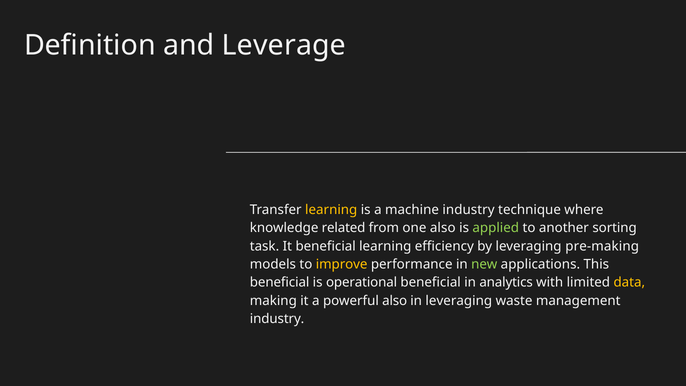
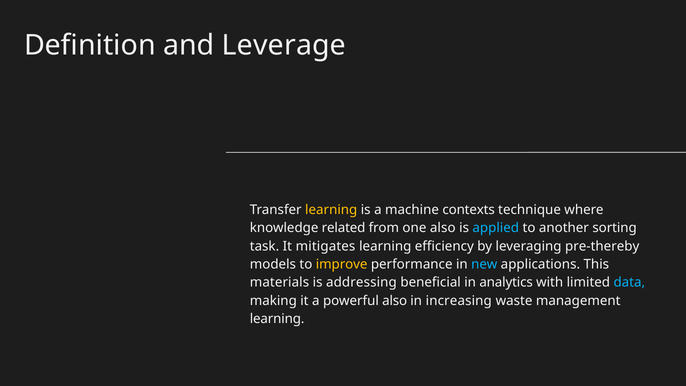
machine industry: industry -> contexts (469, 210)
applied colour: light green -> light blue (496, 228)
It beneficial: beneficial -> mitigates (326, 246)
pre-making: pre-making -> pre-thereby (602, 246)
new colour: light green -> light blue (484, 264)
beneficial: beneficial -> materials (279, 282)
operational: operational -> addressing (361, 282)
data colour: yellow -> light blue (629, 282)
in leveraging: leveraging -> increasing (459, 301)
industry: industry -> learning (277, 319)
